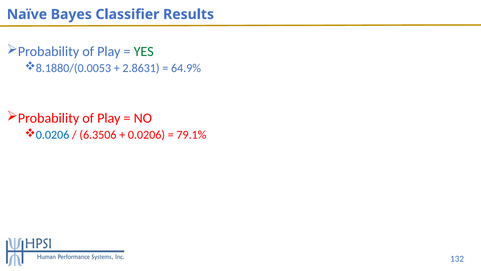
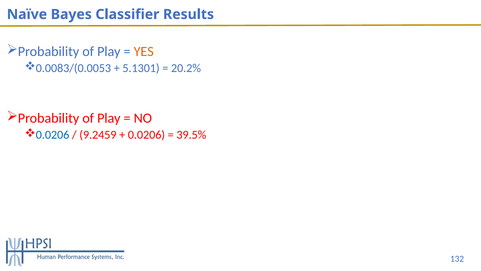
YES colour: green -> orange (144, 51)
8.1880/(0.0053: 8.1880/(0.0053 -> 0.0083/(0.0053 (73, 68)
2.8631: 2.8631 -> 5.1301 (141, 68)
64.9%: 64.9% -> 20.2% (186, 68)
6.3506: 6.3506 -> 9.2459 (98, 135)
79.1%: 79.1% -> 39.5% (191, 135)
